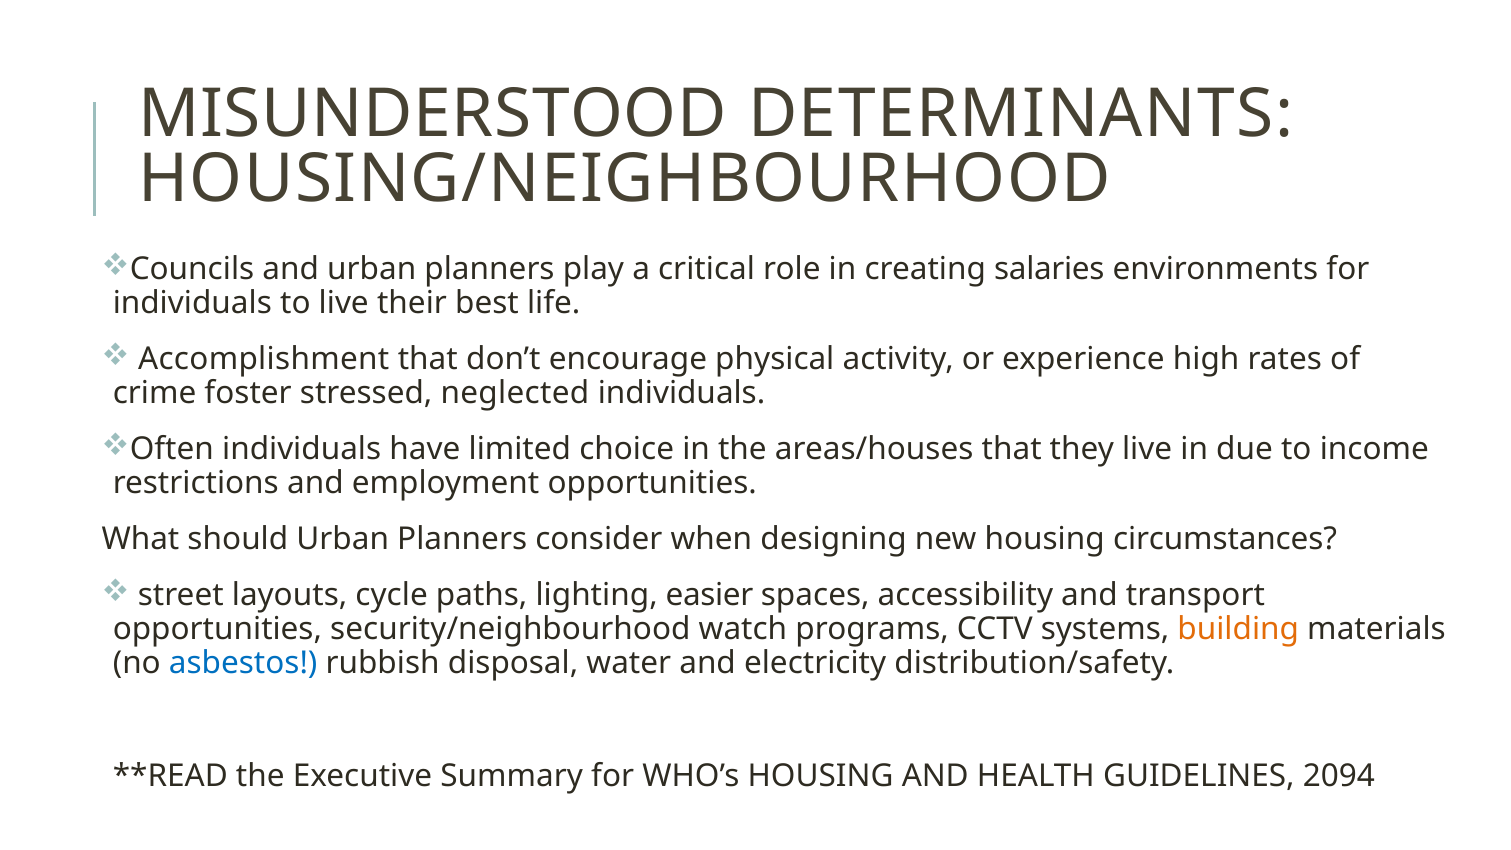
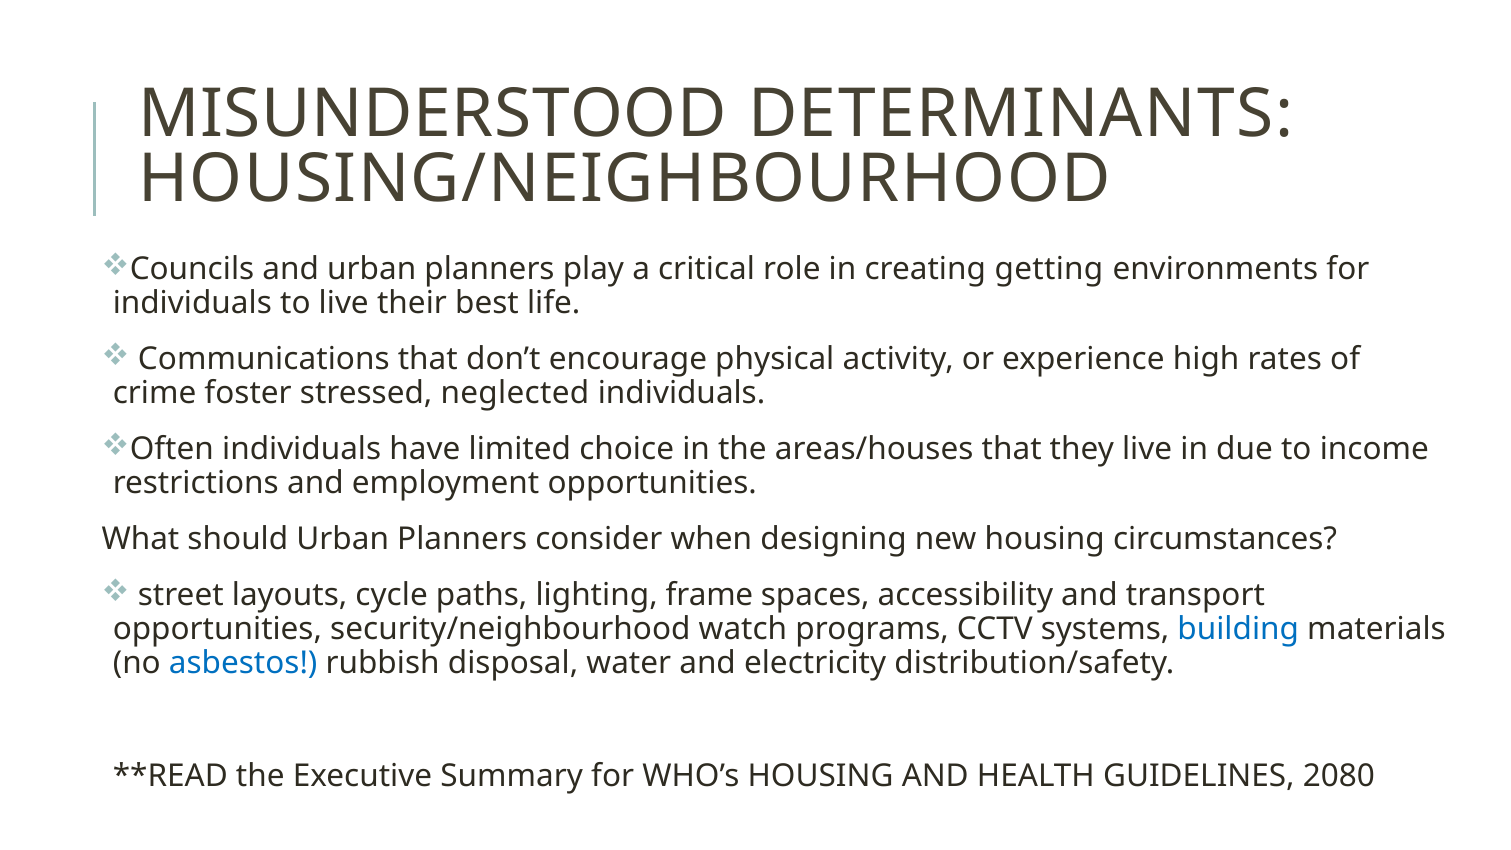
salaries: salaries -> getting (1049, 269)
Accomplishment: Accomplishment -> Communications (264, 359)
easier: easier -> frame (709, 596)
building colour: orange -> blue (1238, 630)
2094: 2094 -> 2080 (1339, 776)
